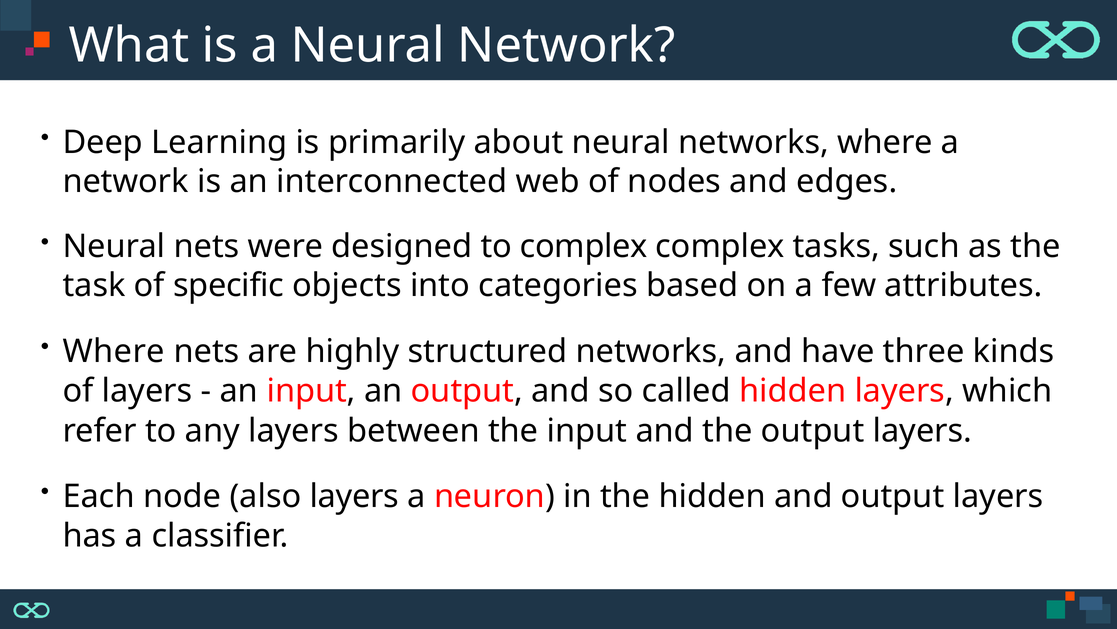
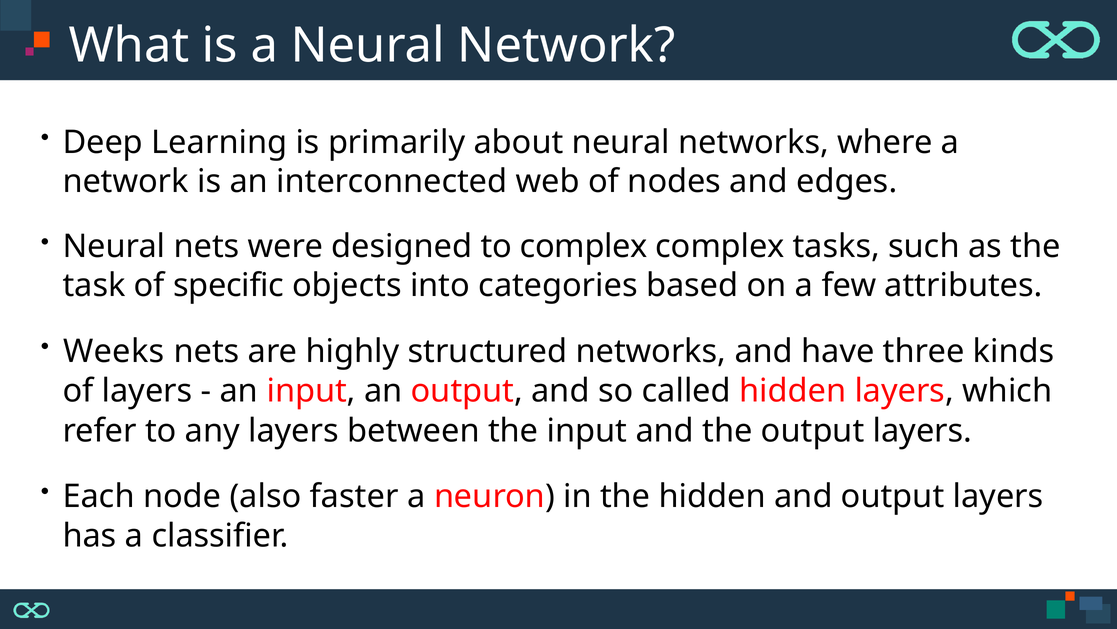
Where: Where -> Weeks (114, 351)
also layers: layers -> faster (354, 496)
